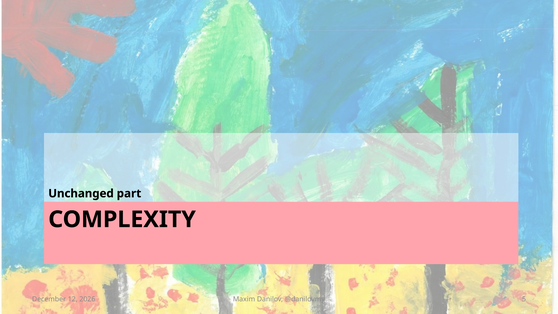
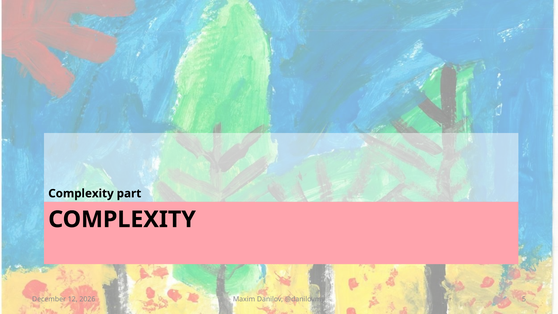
Unchanged: Unchanged -> Complexity (81, 193)
